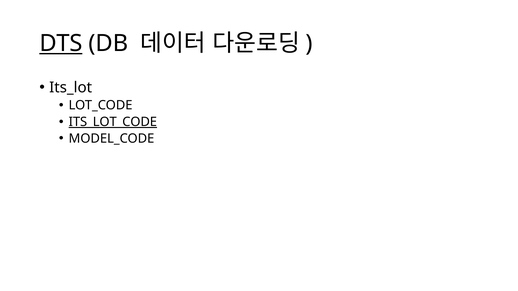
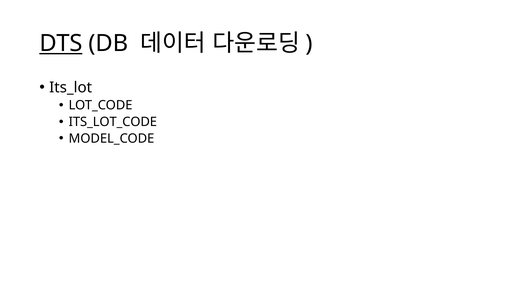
ITS_LOT_CODE underline: present -> none (113, 122)
